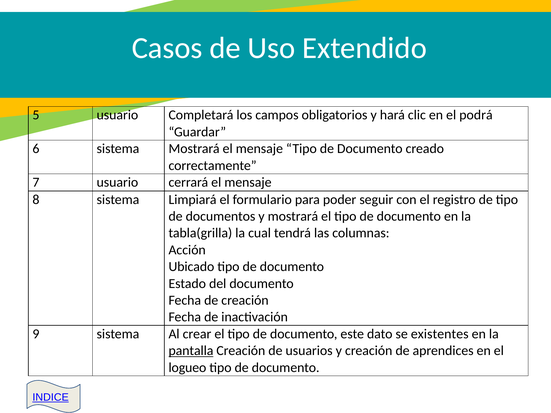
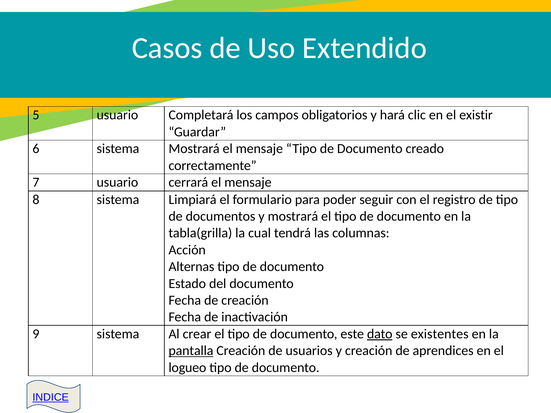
podrá: podrá -> existir (476, 115)
Ubicado: Ubicado -> Alternas (191, 267)
dato underline: none -> present (380, 334)
